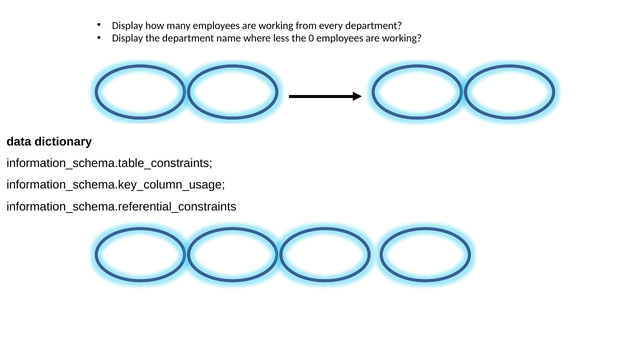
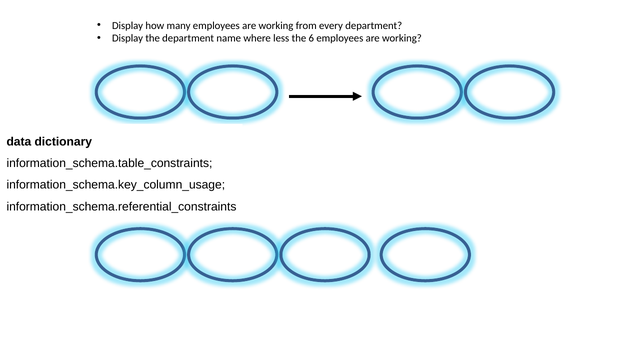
0: 0 -> 6 (311, 38)
